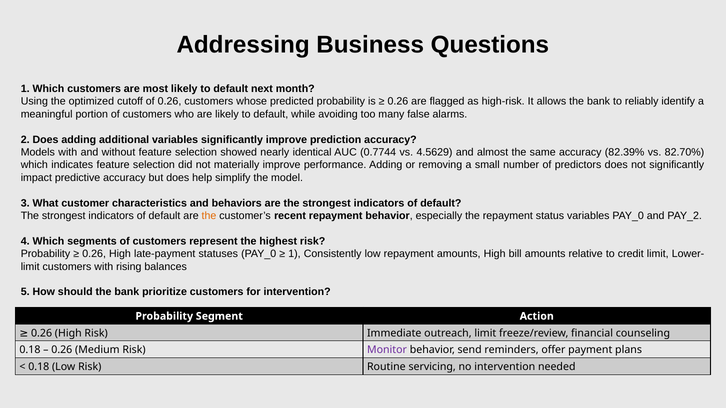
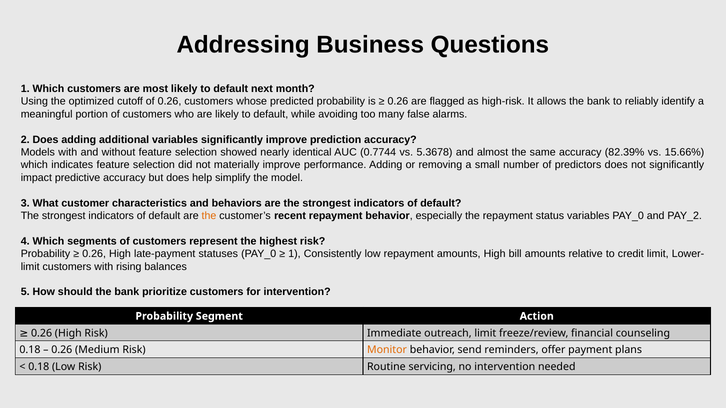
4.5629: 4.5629 -> 5.3678 (435, 152)
82.70%: 82.70% -> 15.66% (684, 152)
Monitor colour: purple -> orange (387, 350)
